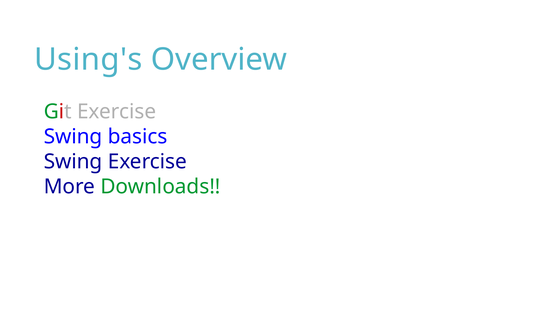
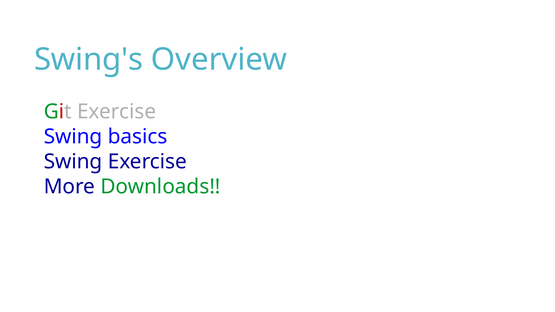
Using's: Using's -> Swing's (89, 60)
